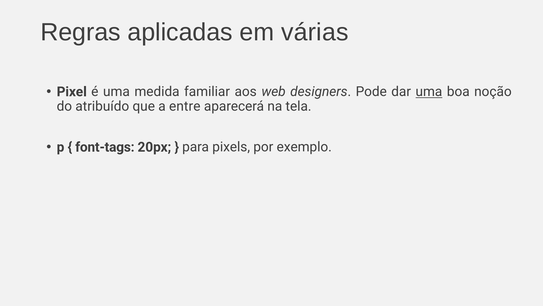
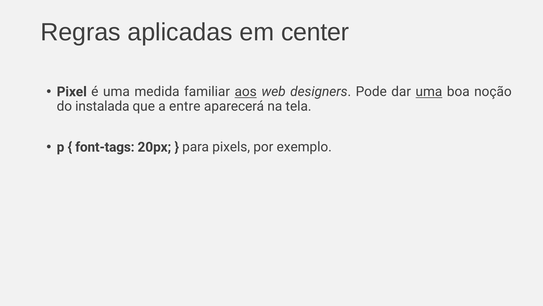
várias: várias -> center (315, 32)
aos underline: none -> present (246, 92)
atribuído: atribuído -> instalada (102, 106)
